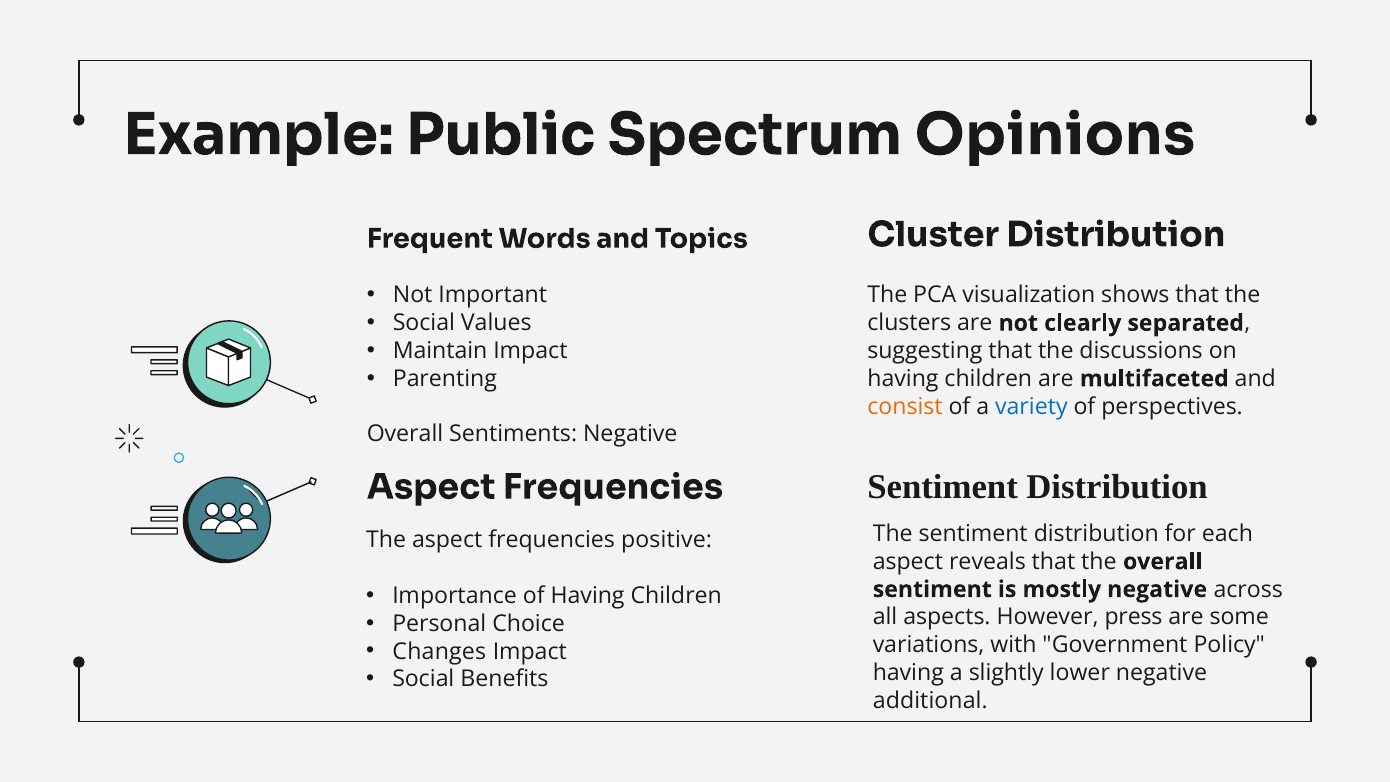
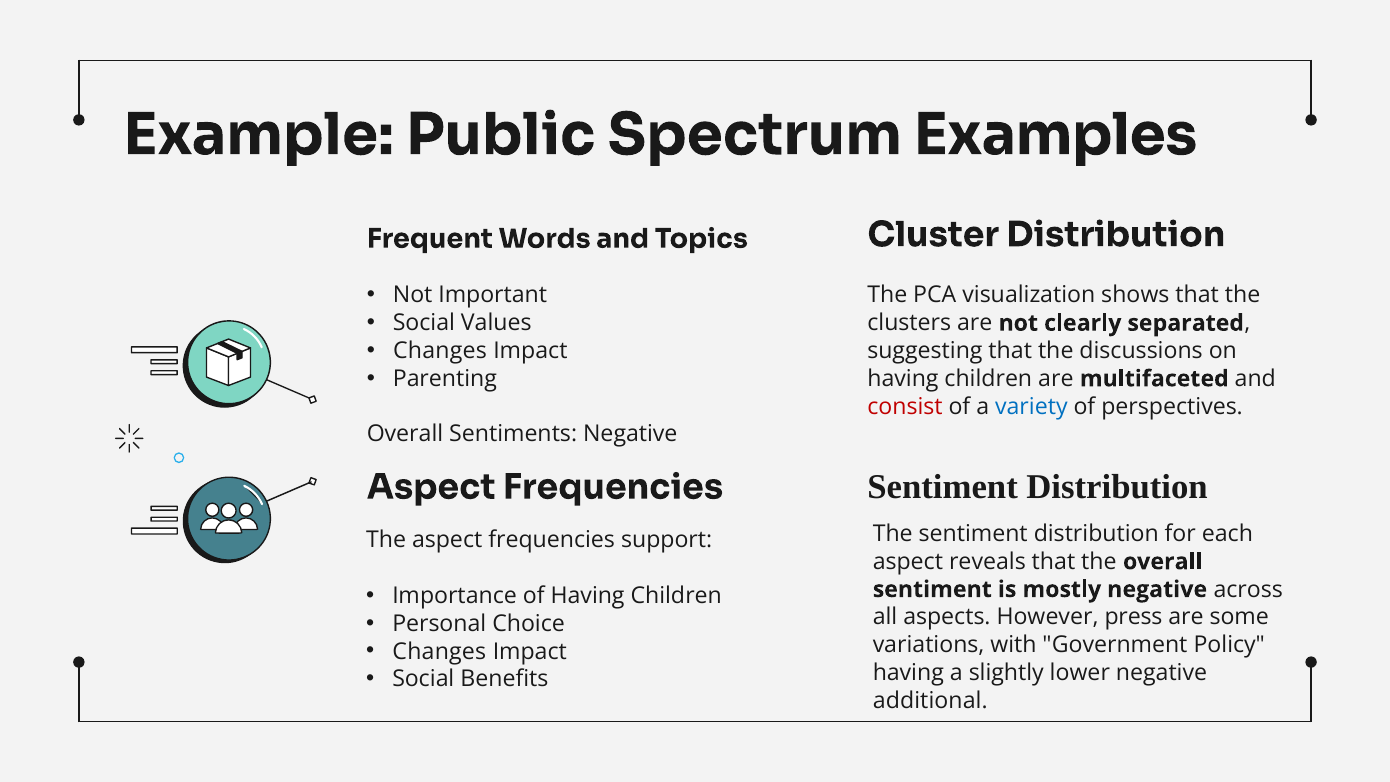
Opinions: Opinions -> Examples (1056, 135)
Maintain: Maintain -> Changes (440, 351)
consist colour: orange -> red (905, 406)
positive: positive -> support (667, 540)
